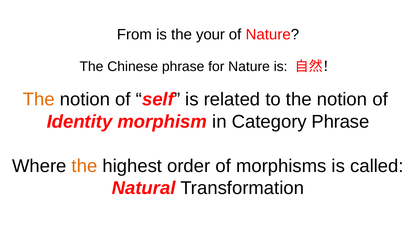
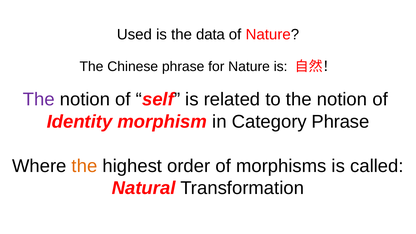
From: From -> Used (134, 34)
your: your -> data (210, 34)
The colour: orange -> purple (39, 99)
